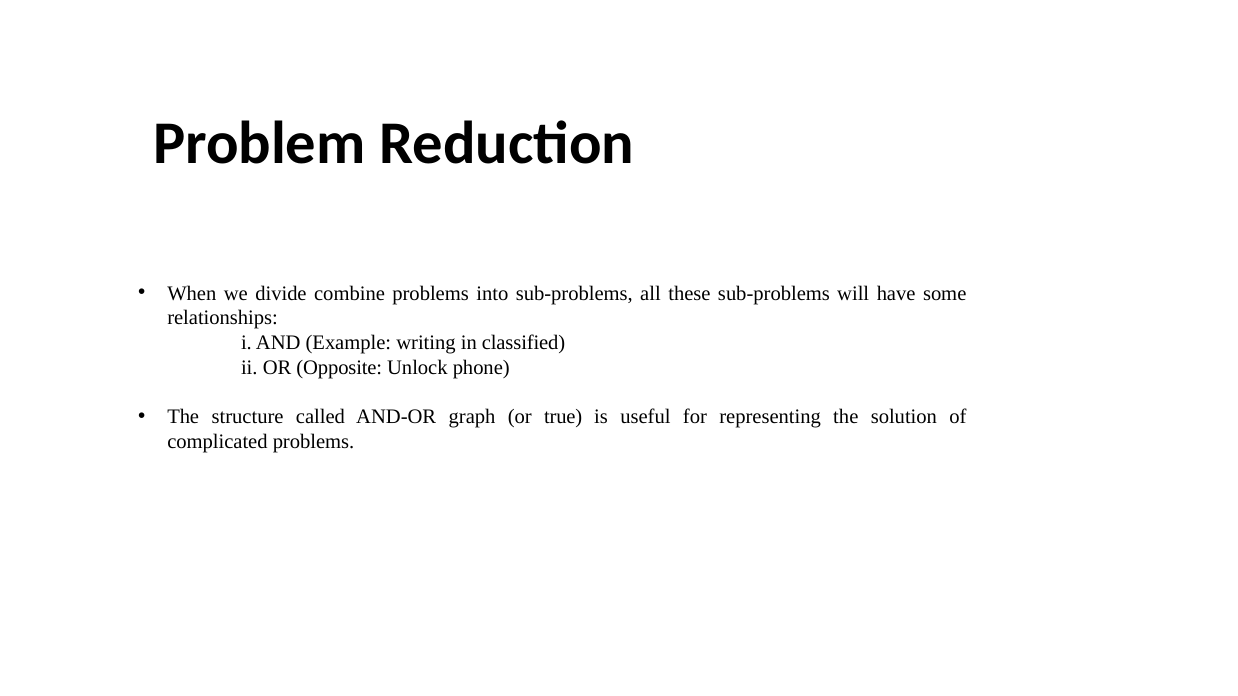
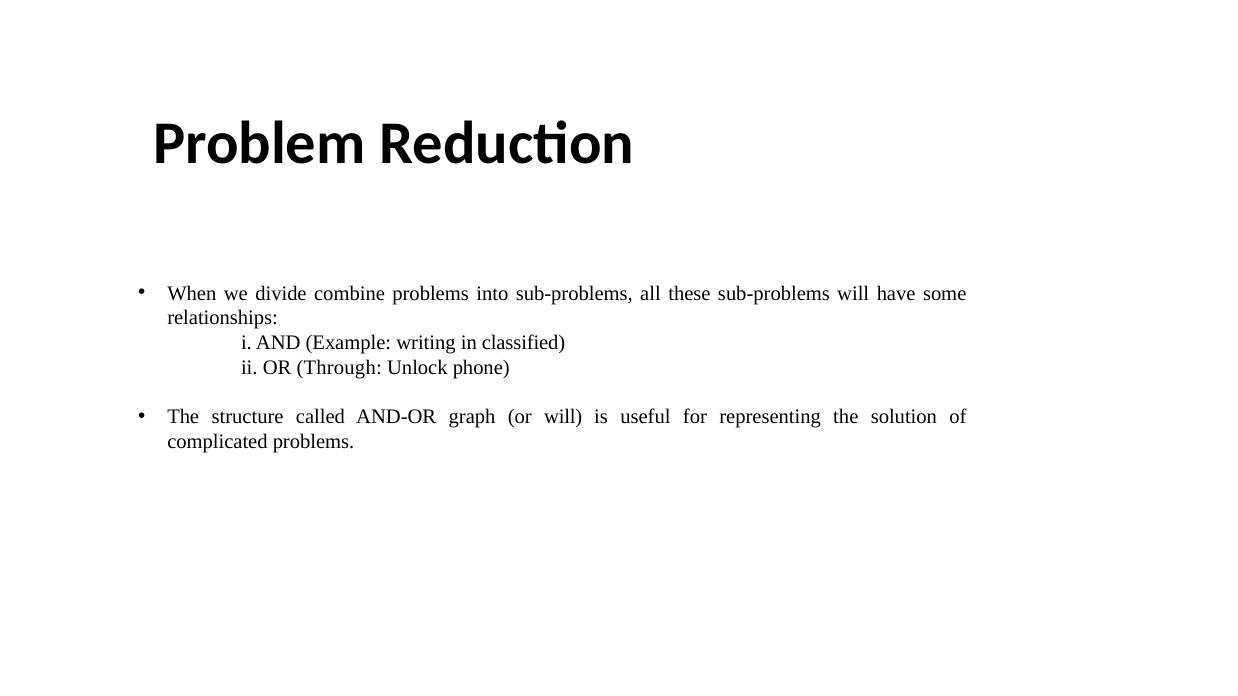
Opposite: Opposite -> Through (339, 368)
or true: true -> will (563, 417)
